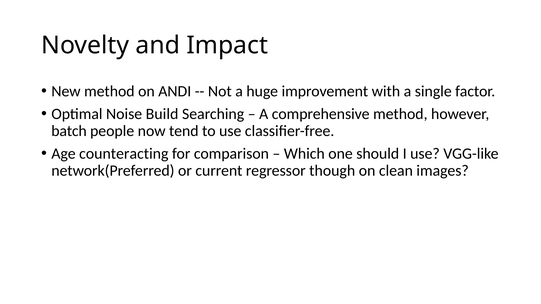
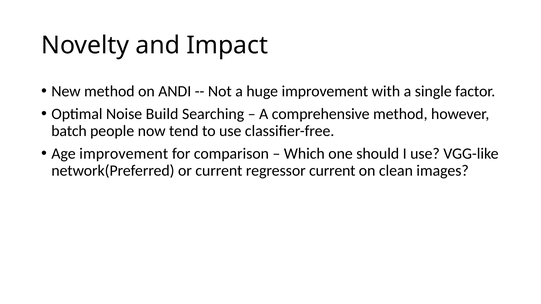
Age counteracting: counteracting -> improvement (124, 154)
regressor though: though -> current (332, 171)
